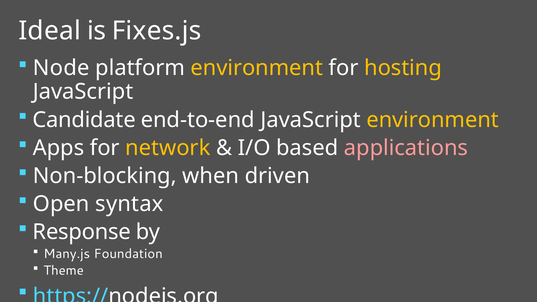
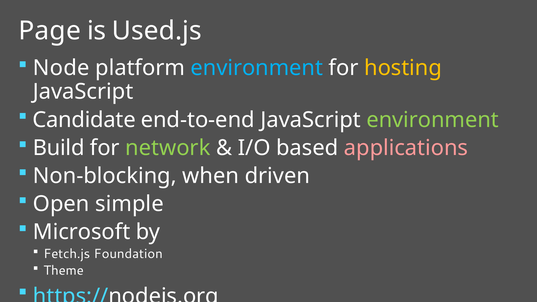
Ideal: Ideal -> Page (50, 31)
Fixes.js: Fixes.js -> Used.js (157, 31)
environment colour: yellow -> light blue (257, 68)
environment colour: yellow -> light green (433, 120)
Apps: Apps -> Build (59, 148)
network colour: yellow -> light green (168, 148)
syntax: syntax -> simple (129, 204)
Response: Response -> Microsoft (82, 232)
Many.js: Many.js -> Fetch.js (67, 254)
